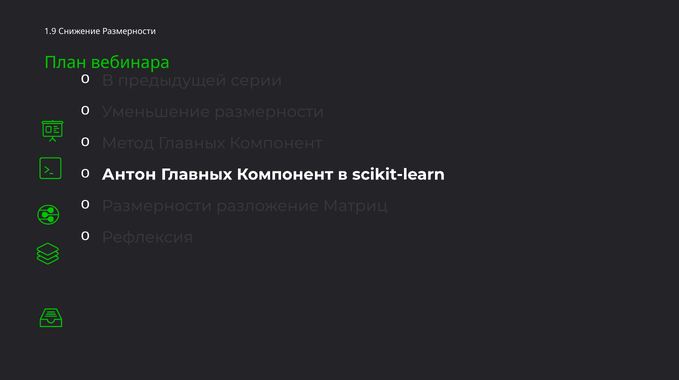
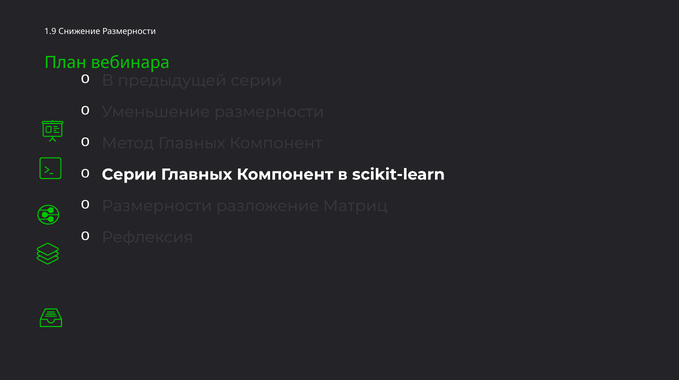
Антон: Антон -> Серии (129, 174)
